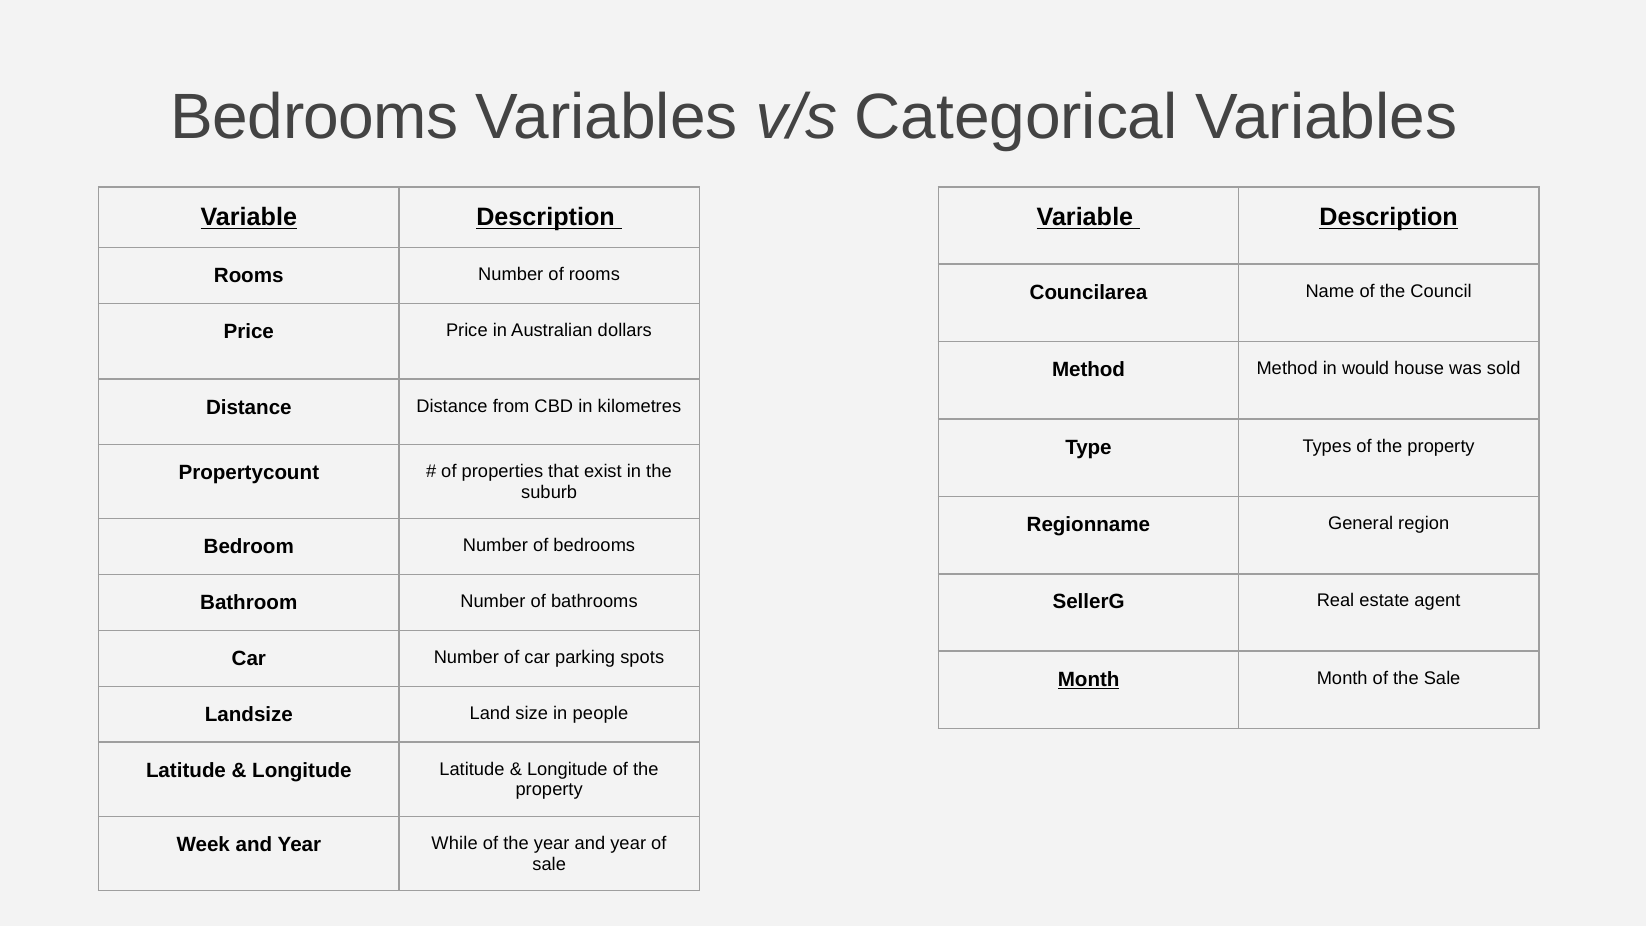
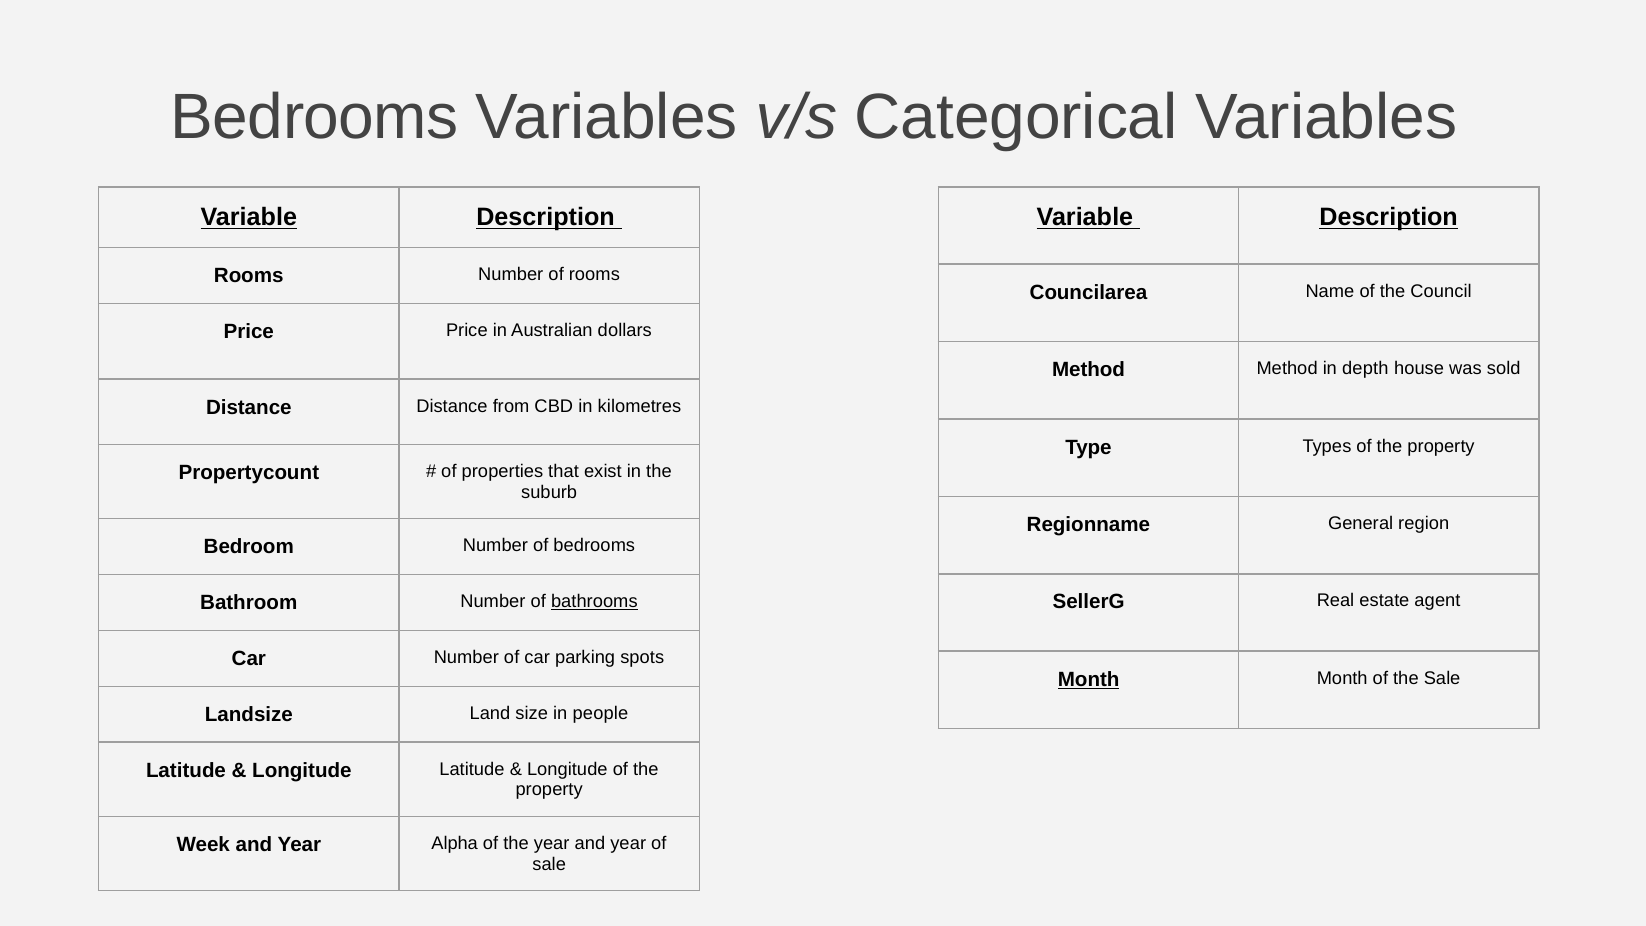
would: would -> depth (1365, 369)
bathrooms underline: none -> present (594, 601)
While: While -> Alpha (455, 843)
